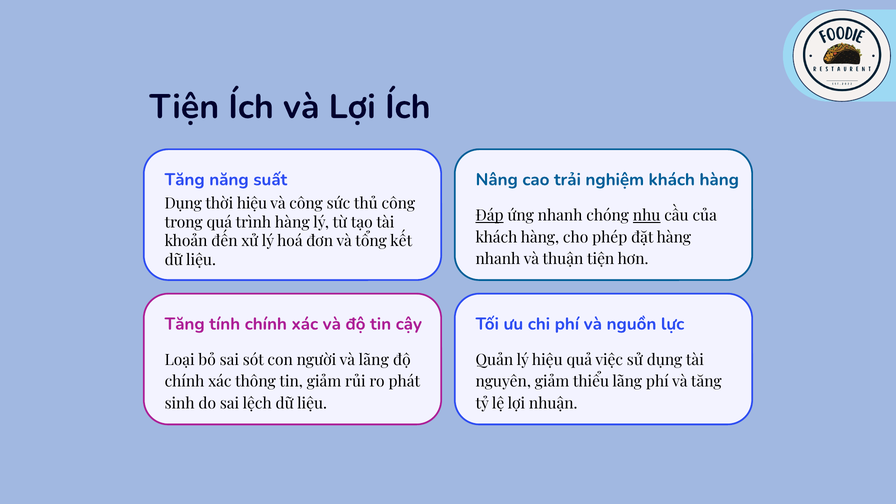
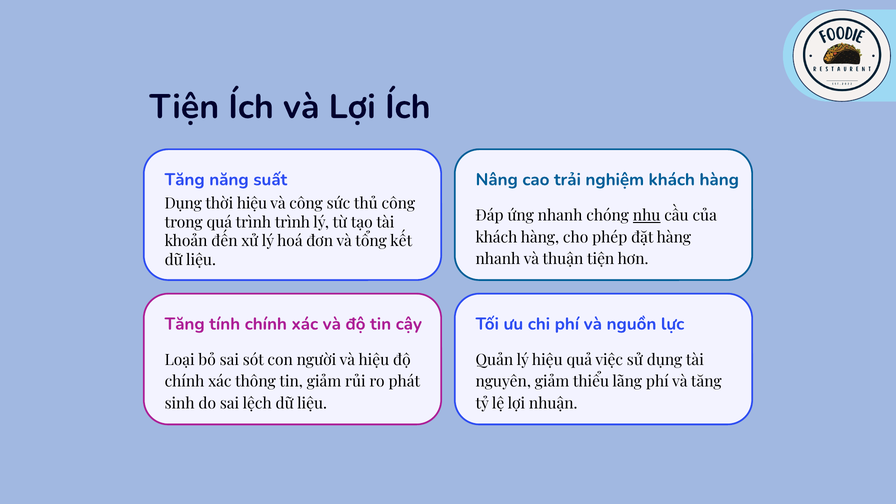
Đáp underline: present -> none (490, 216)
trình hàng: hàng -> trình (292, 223)
và lãng: lãng -> hiệu (374, 360)
